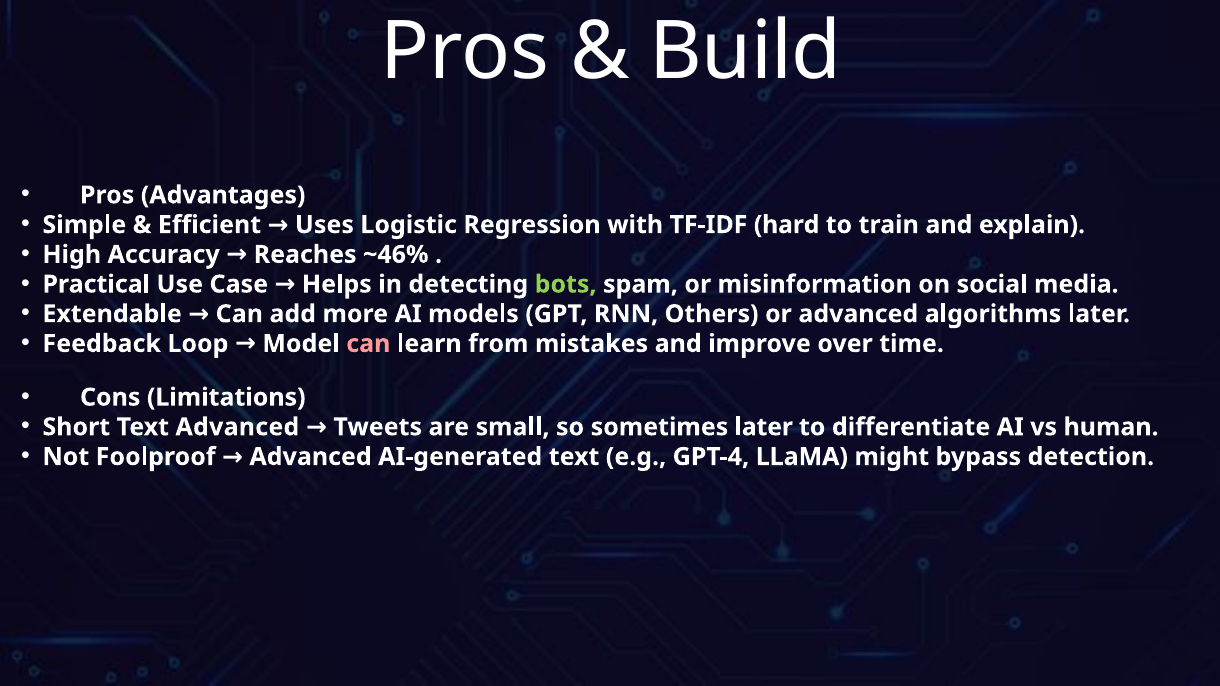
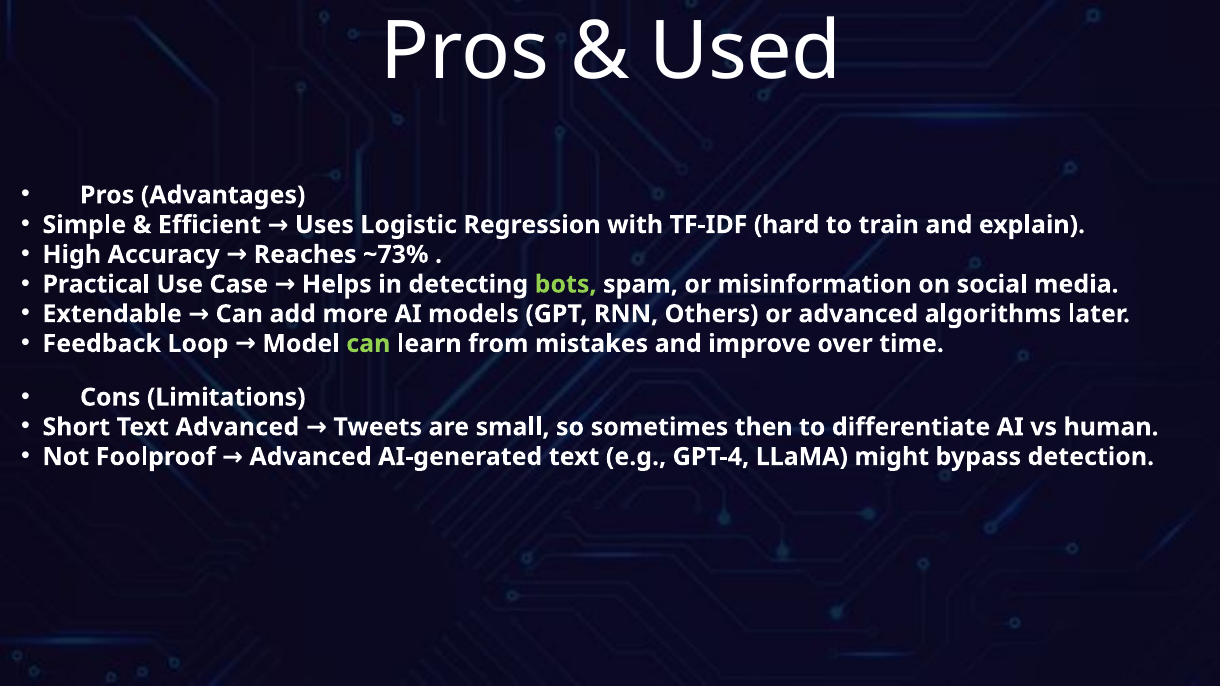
Build: Build -> Used (746, 51)
~46%: ~46% -> ~73% (396, 255)
can colour: pink -> light green (368, 344)
sometimes later: later -> then (764, 427)
